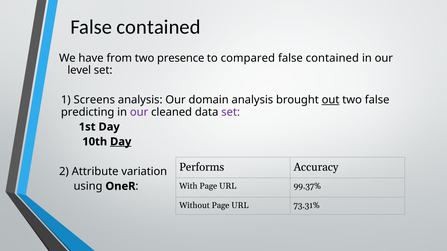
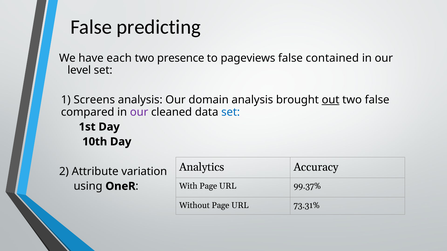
contained: contained -> predicting (159, 27)
from: from -> each (119, 58)
compared: compared -> pageviews (248, 58)
predicting: predicting -> compared (88, 112)
set colour: purple -> blue (231, 112)
Day underline: present -> none (121, 142)
Performs: Performs -> Analytics (202, 167)
